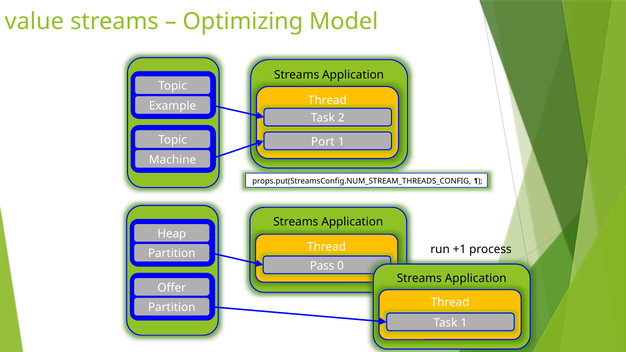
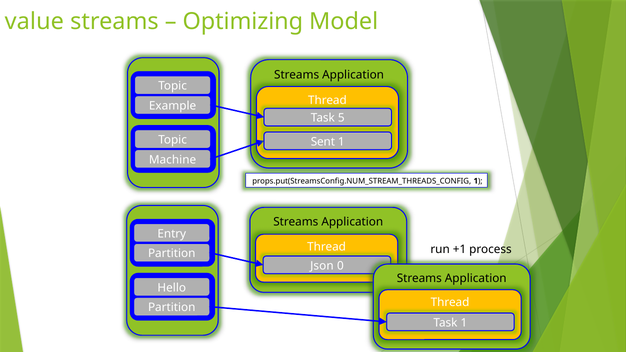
2: 2 -> 5 (341, 118)
Port: Port -> Sent (323, 142)
Heap: Heap -> Entry (172, 234)
Pass: Pass -> Json (322, 266)
Offer: Offer -> Hello (172, 288)
